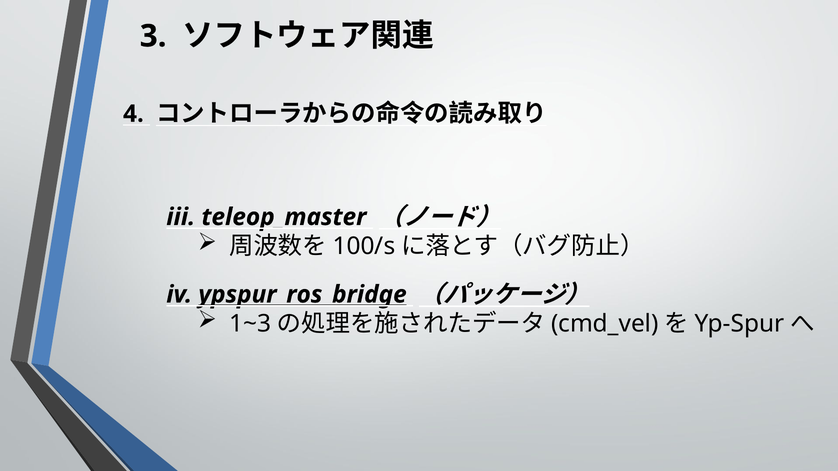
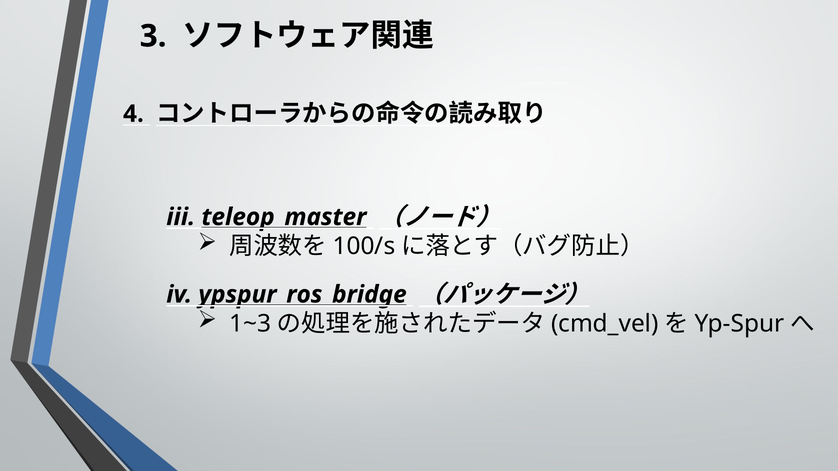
teleop_master underline: none -> present (284, 217)
